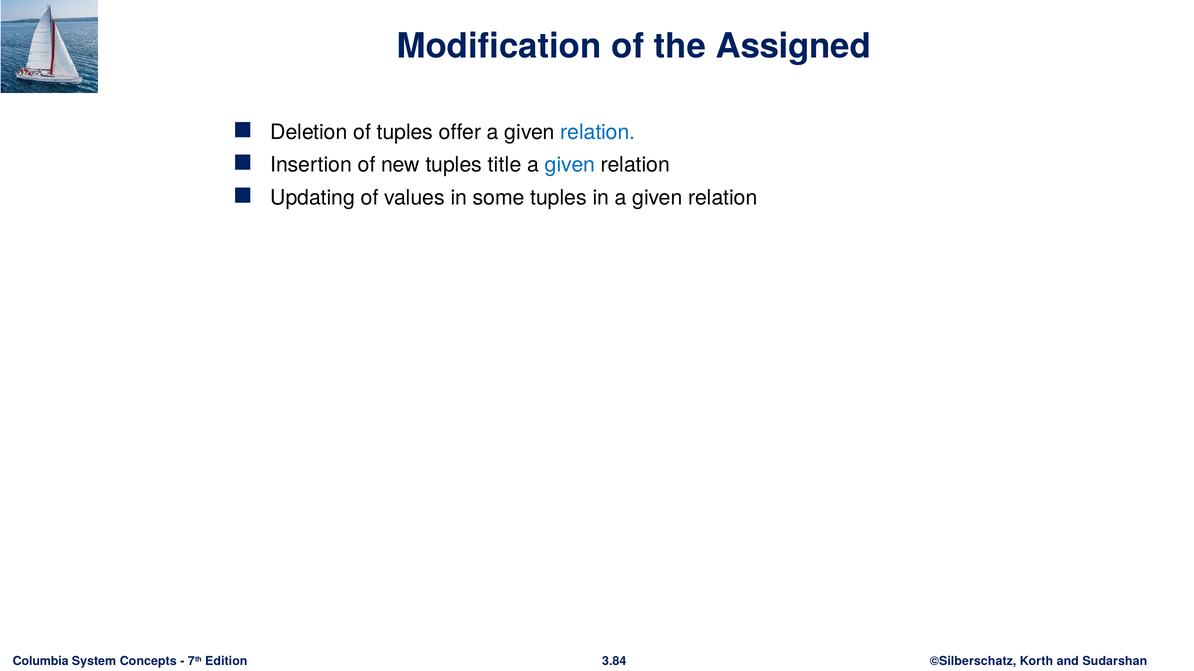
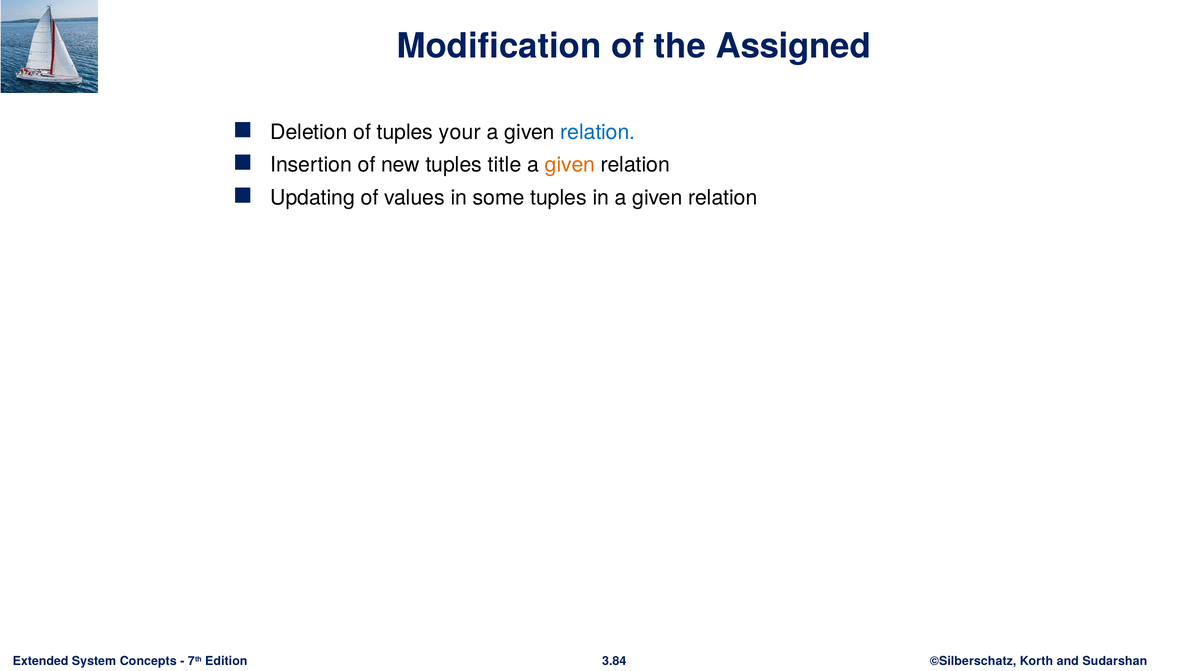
offer: offer -> your (460, 132)
given colour: blue -> orange (570, 165)
Columbia: Columbia -> Extended (41, 662)
